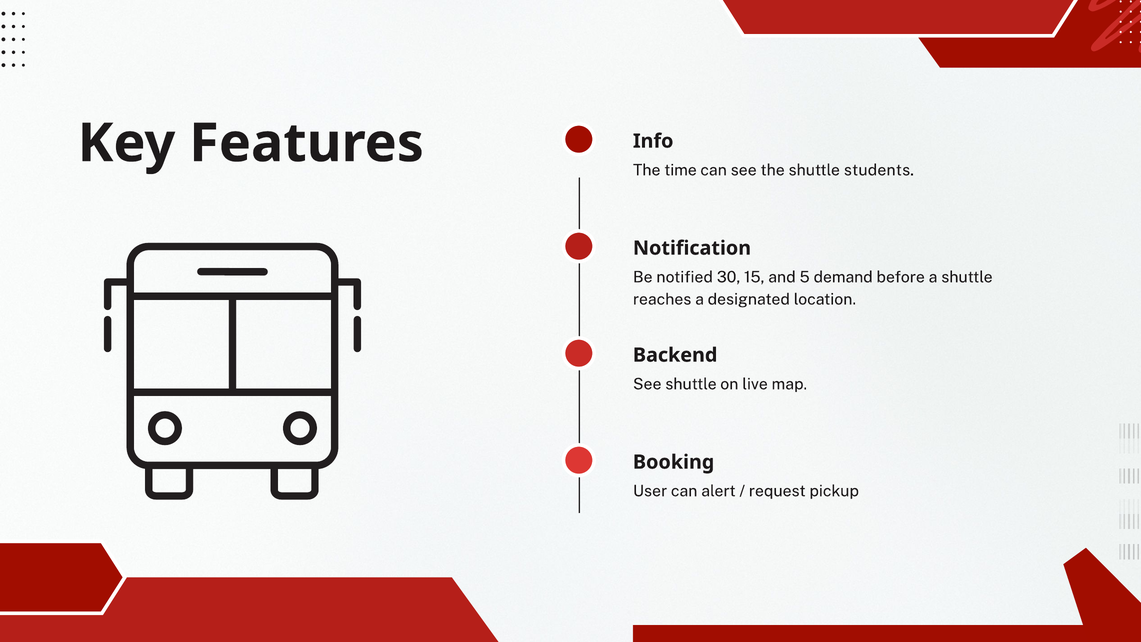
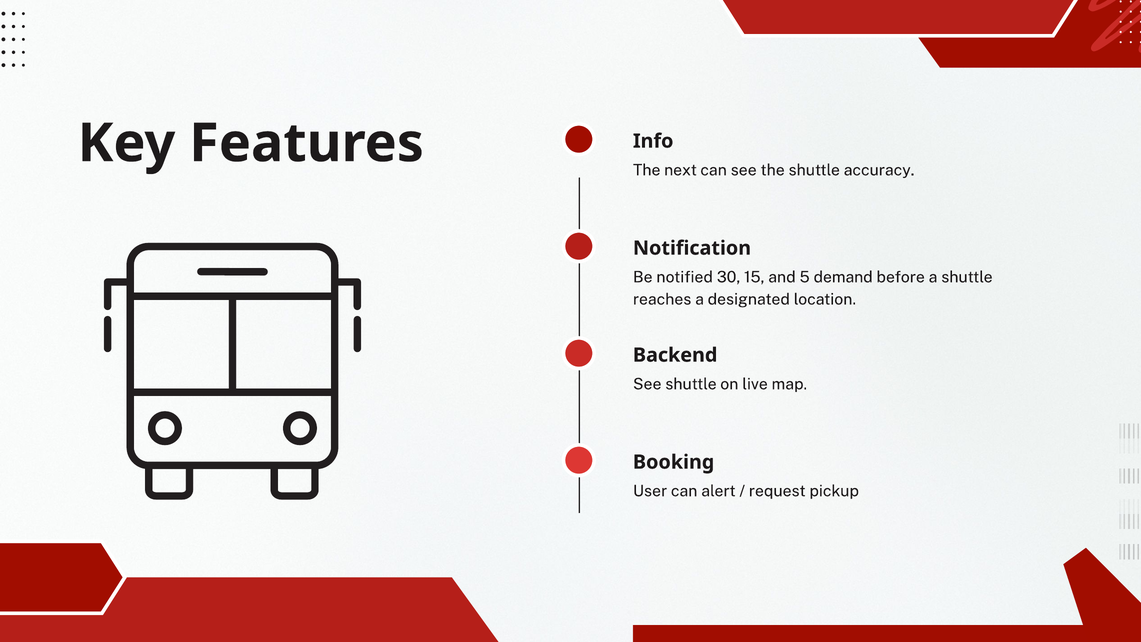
time: time -> next (681, 170)
students: students -> accuracy (879, 170)
